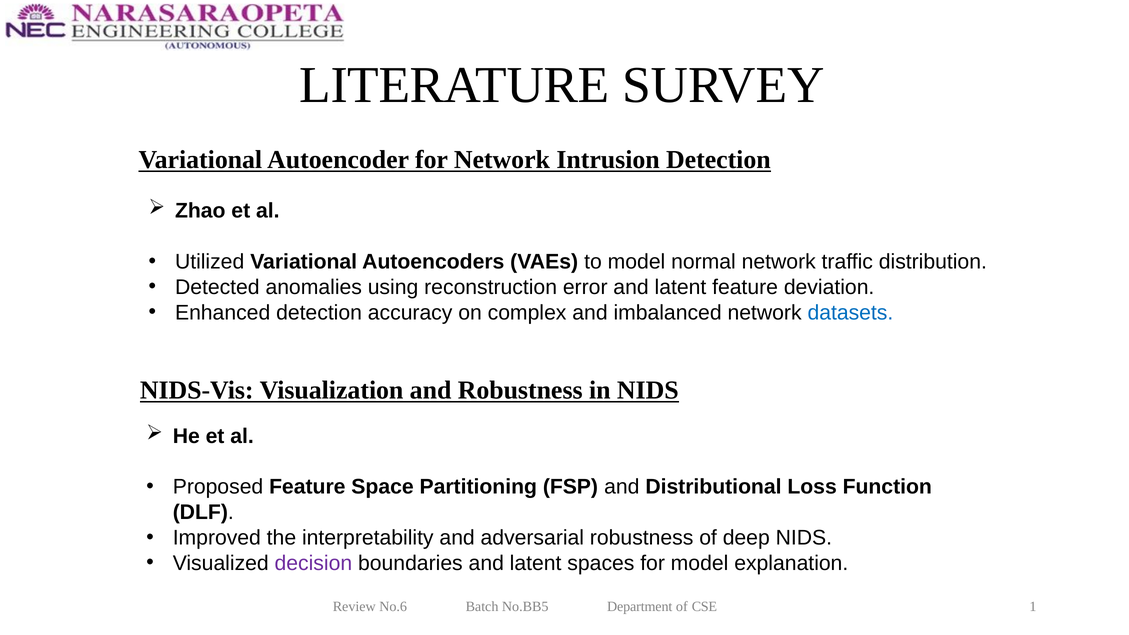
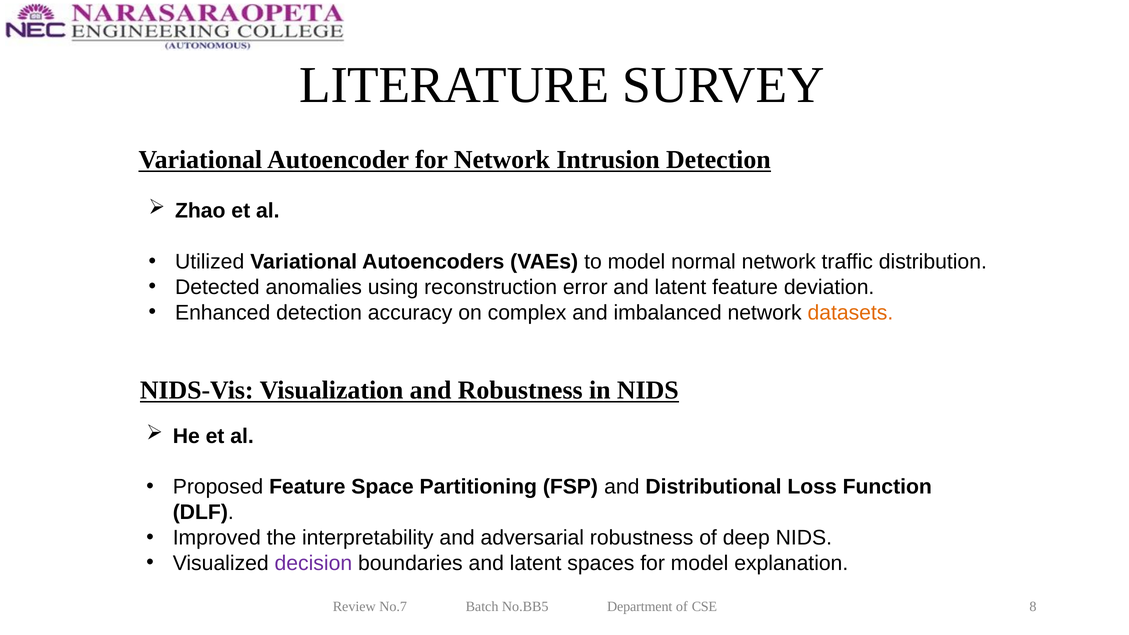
datasets colour: blue -> orange (850, 313)
No.6: No.6 -> No.7 (393, 606)
1: 1 -> 8 (1033, 606)
